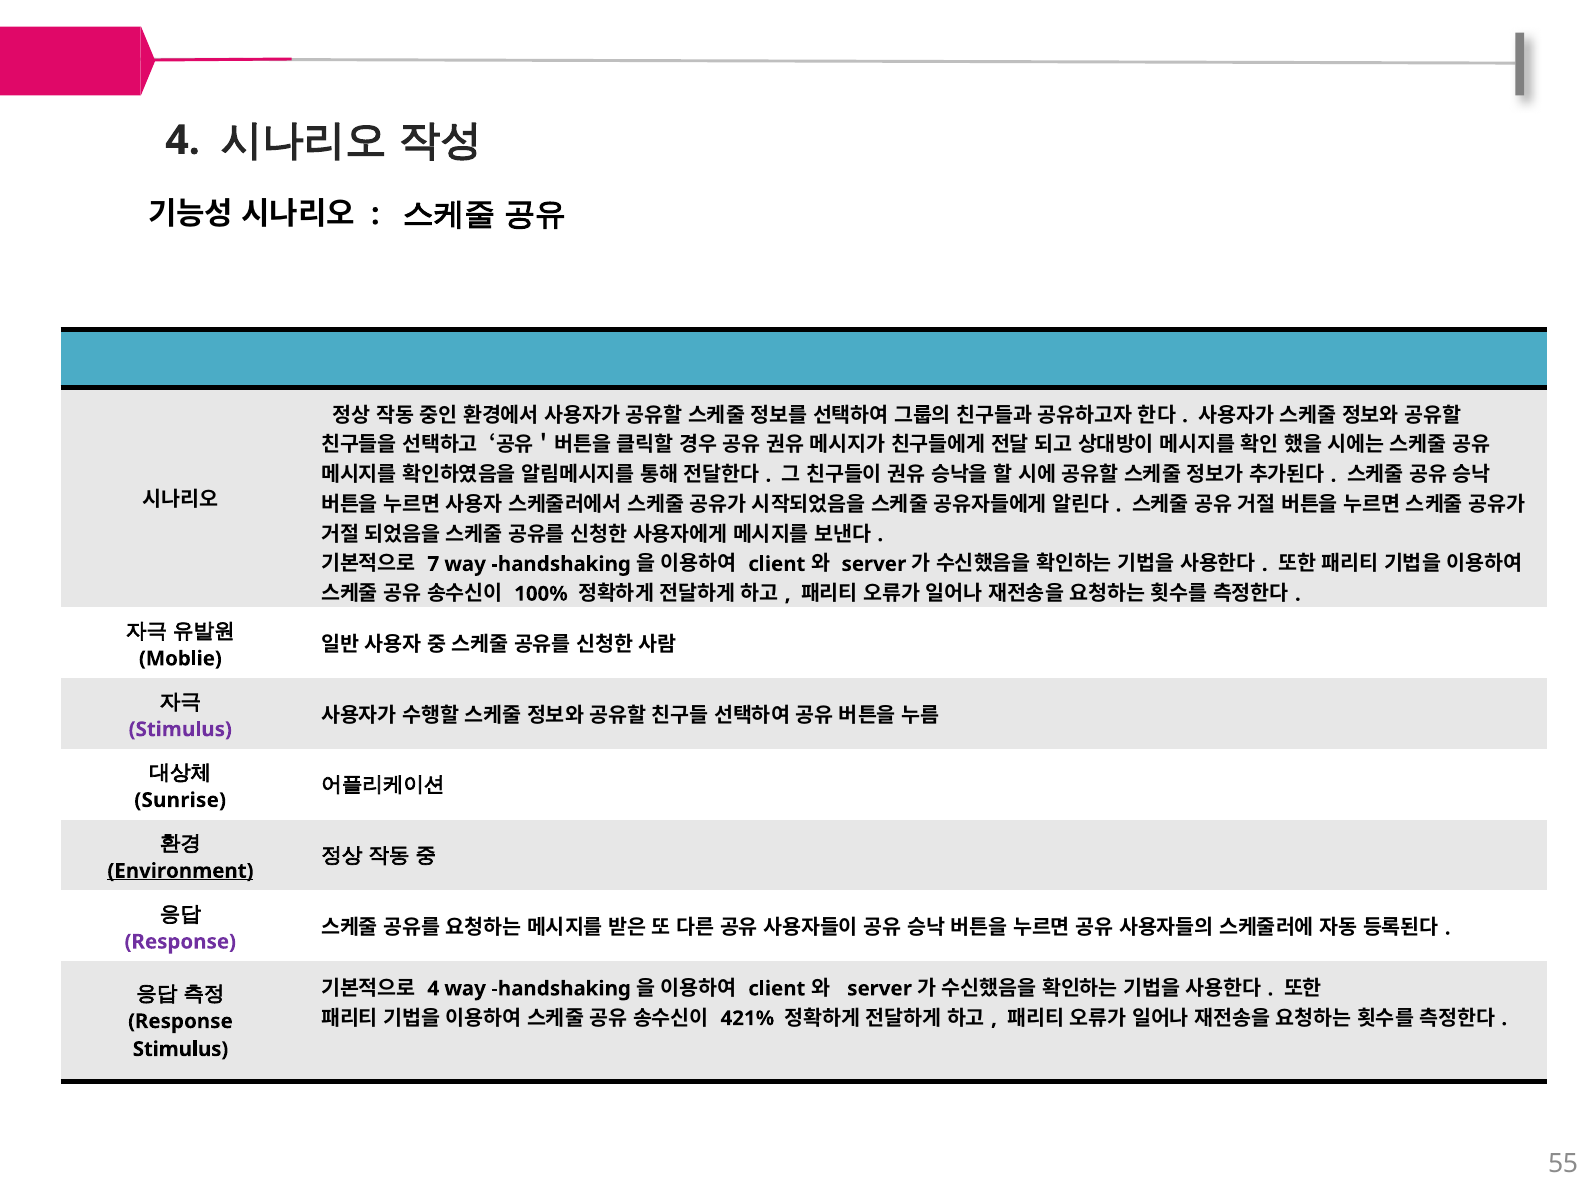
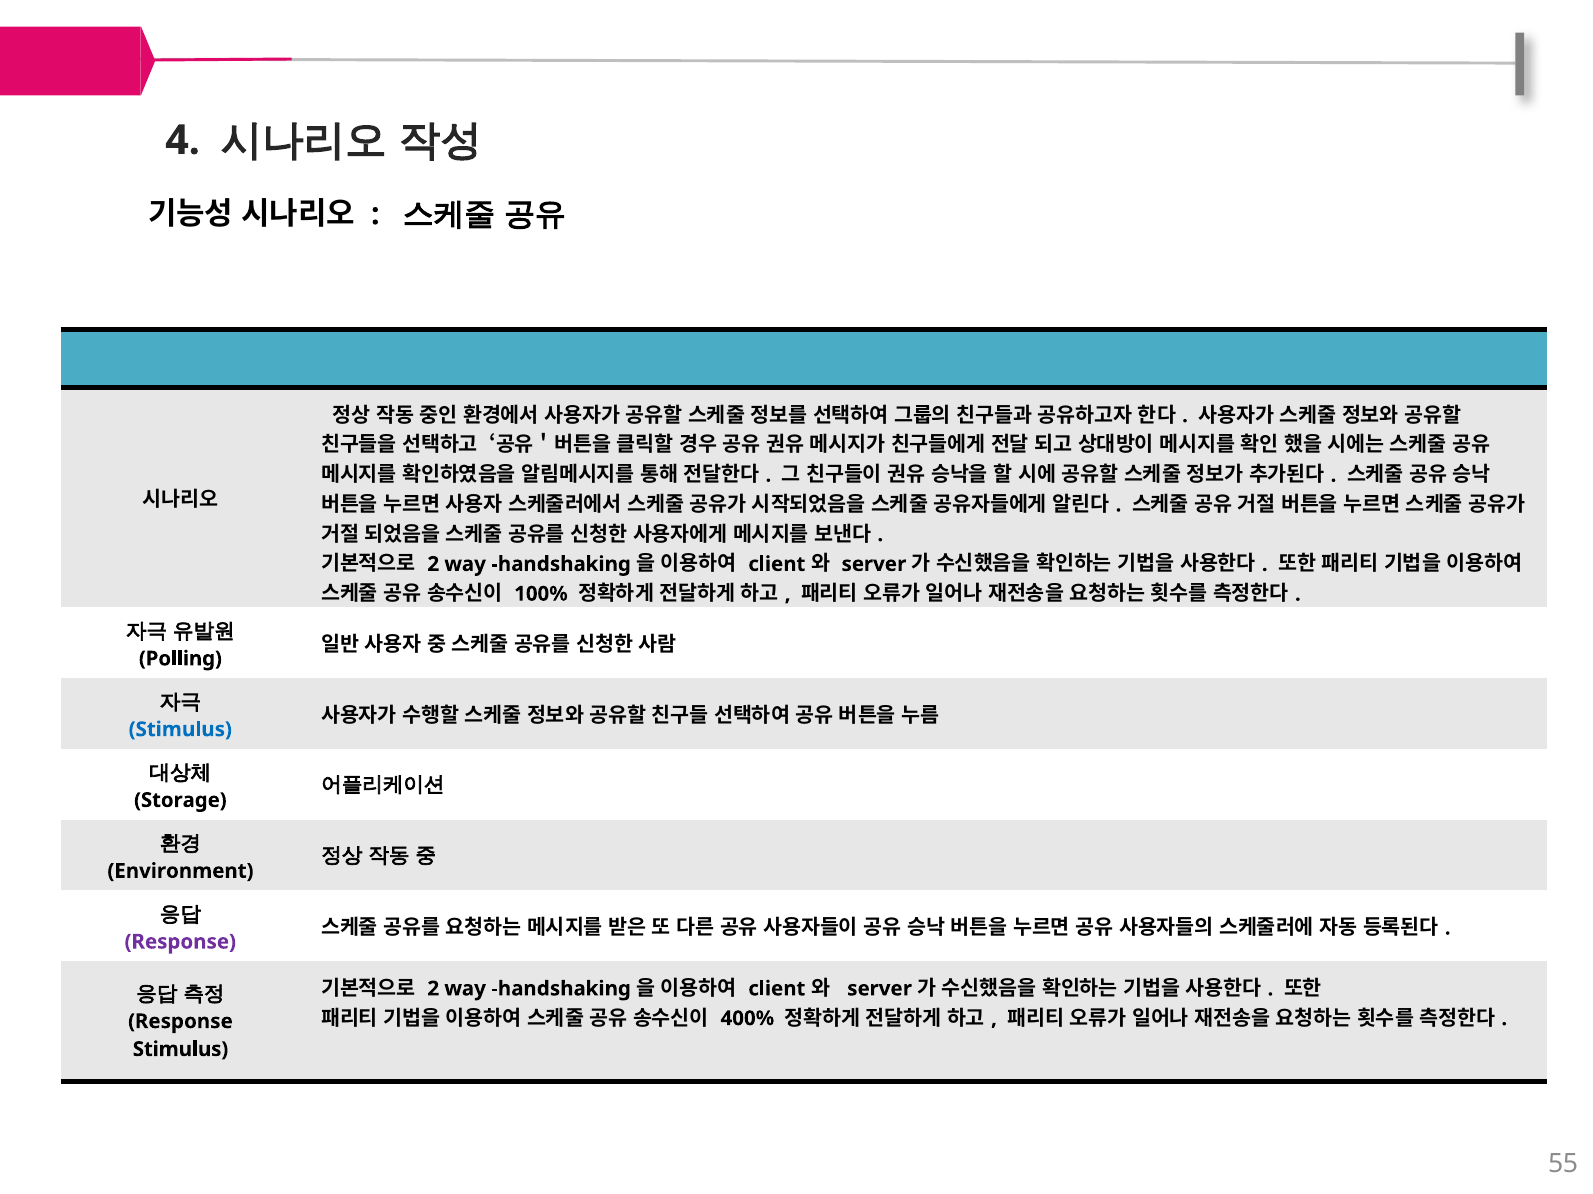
7: 7 -> 2 (433, 564)
Moblie: Moblie -> Polling (180, 659)
Stimulus colour: purple -> blue (180, 730)
Sunrise: Sunrise -> Storage (180, 801)
Environment underline: present -> none (180, 872)
4: 4 -> 2 (433, 989)
421%: 421% -> 400% (747, 1019)
